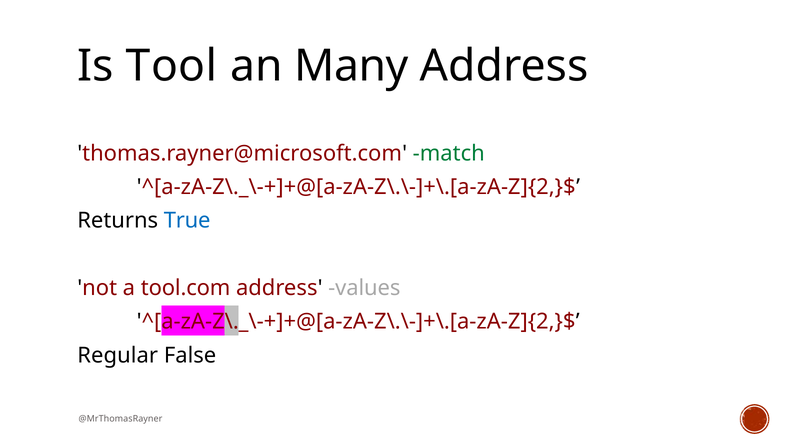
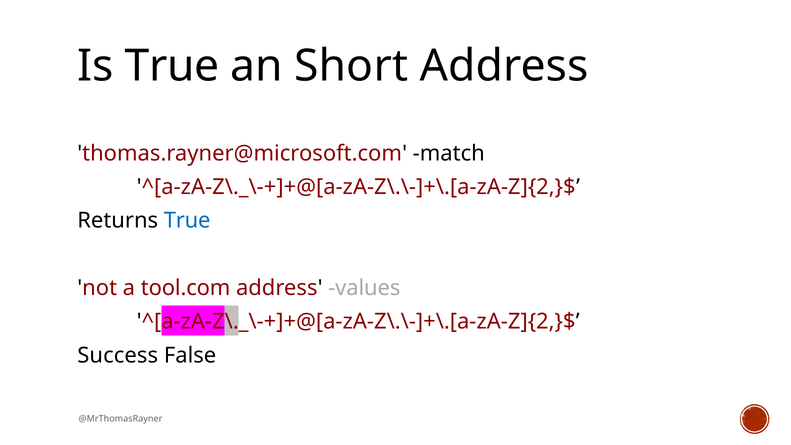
Is Tool: Tool -> True (172, 66)
Many: Many -> Short (351, 66)
match colour: green -> black (449, 153)
Regular: Regular -> Success (118, 355)
